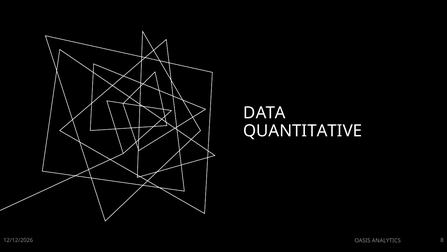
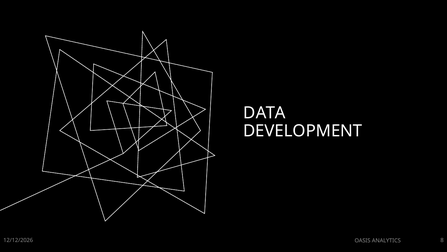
QUANTITATIVE: QUANTITATIVE -> DEVELOPMENT (303, 131)
